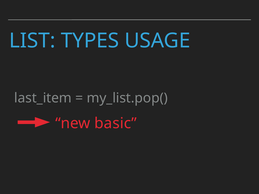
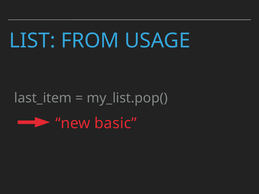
TYPES: TYPES -> FROM (90, 41)
